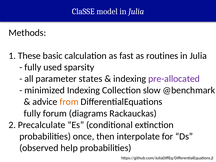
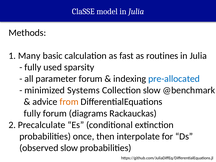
These: These -> Many (29, 56)
parameter states: states -> forum (91, 79)
pre-allocated colour: purple -> blue (174, 79)
minimized Indexing: Indexing -> Systems (83, 90)
observed help: help -> slow (69, 148)
